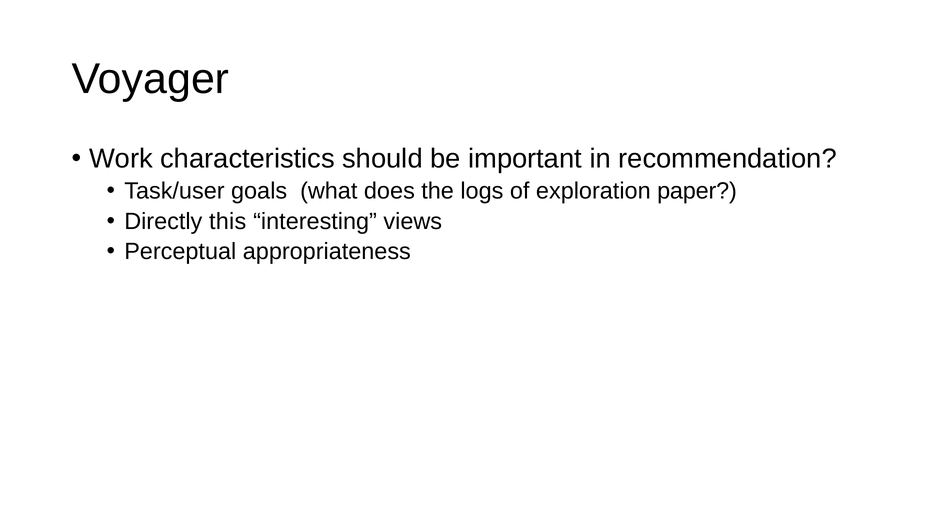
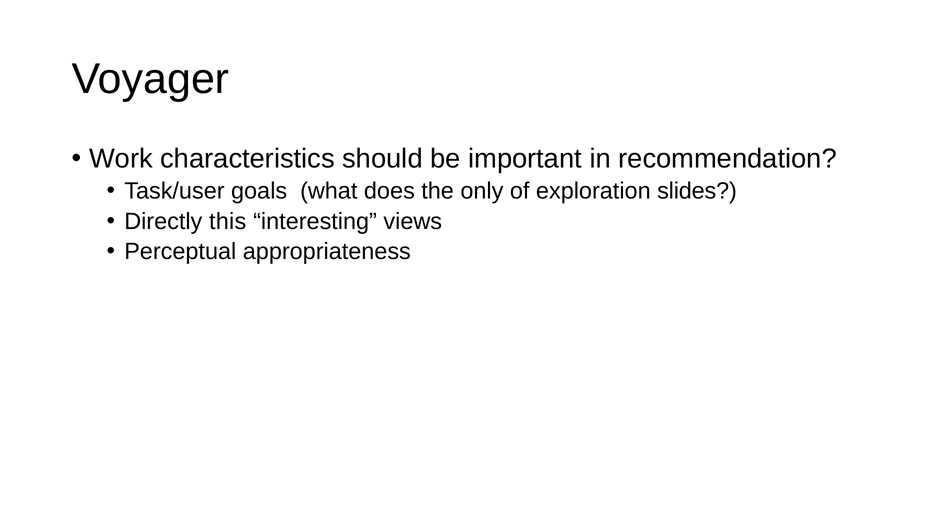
logs: logs -> only (482, 191)
paper: paper -> slides (697, 191)
